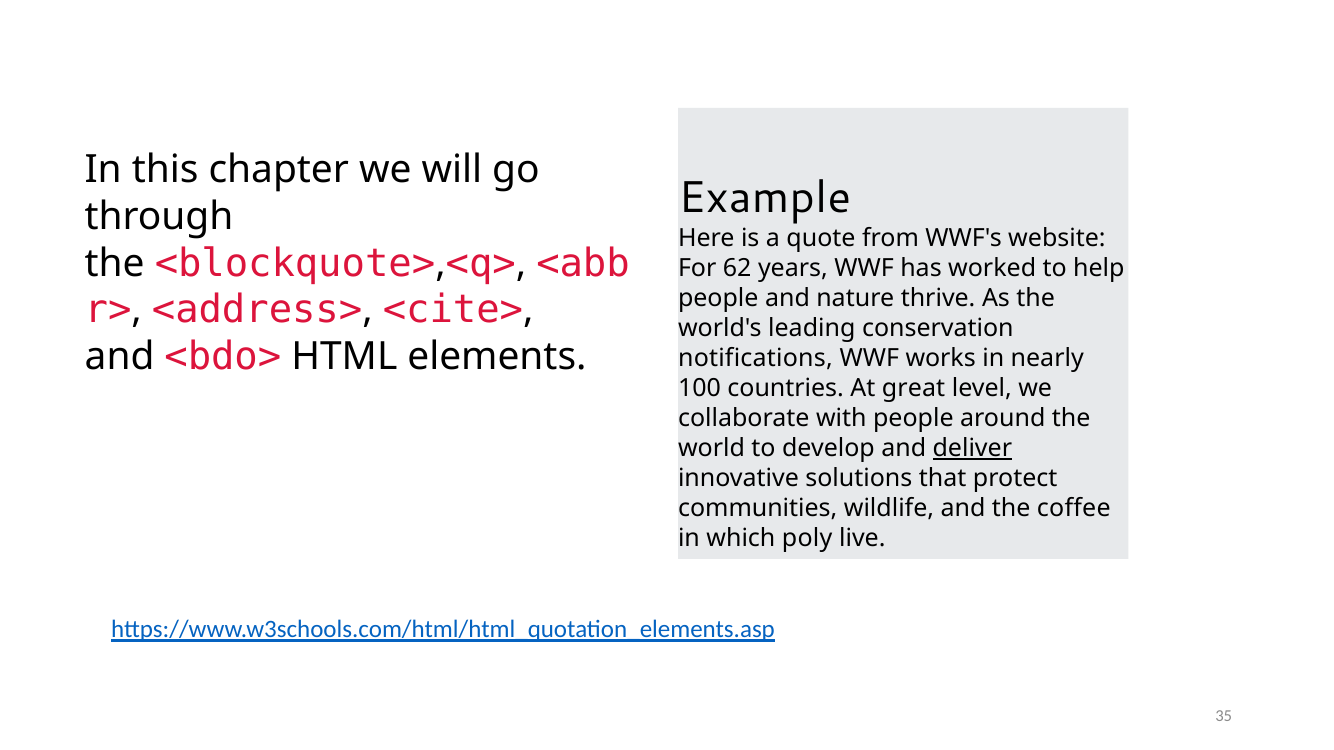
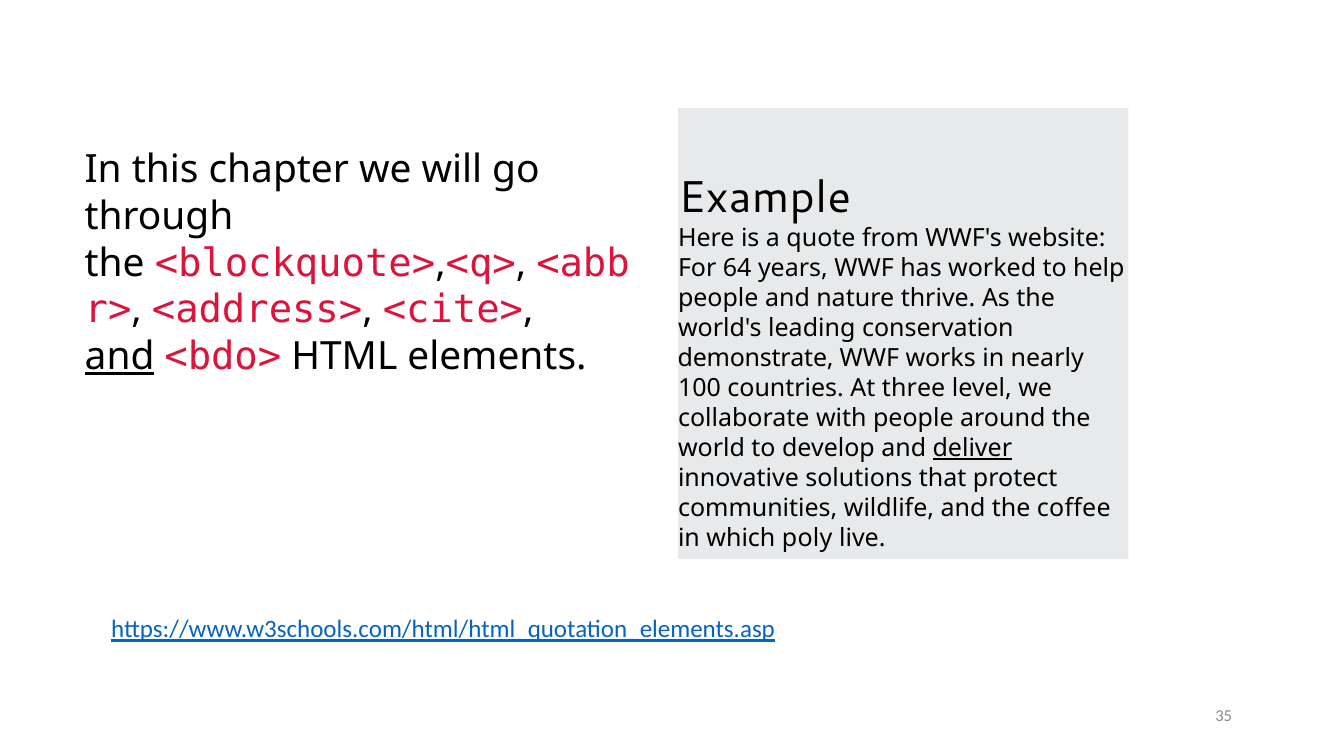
62: 62 -> 64 (737, 269)
and underline: none -> present (120, 357)
notifications: notifications -> demonstrate (756, 359)
great: great -> three (914, 389)
